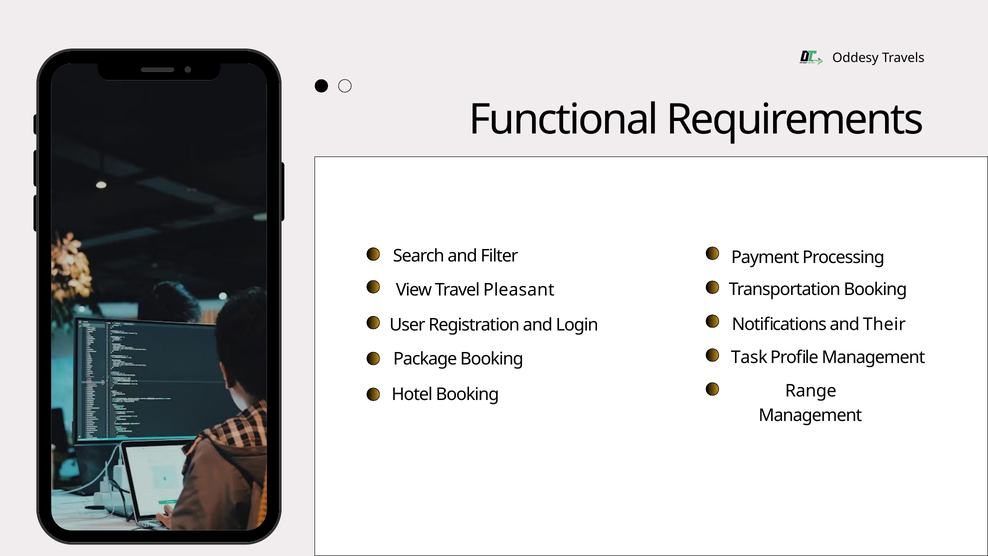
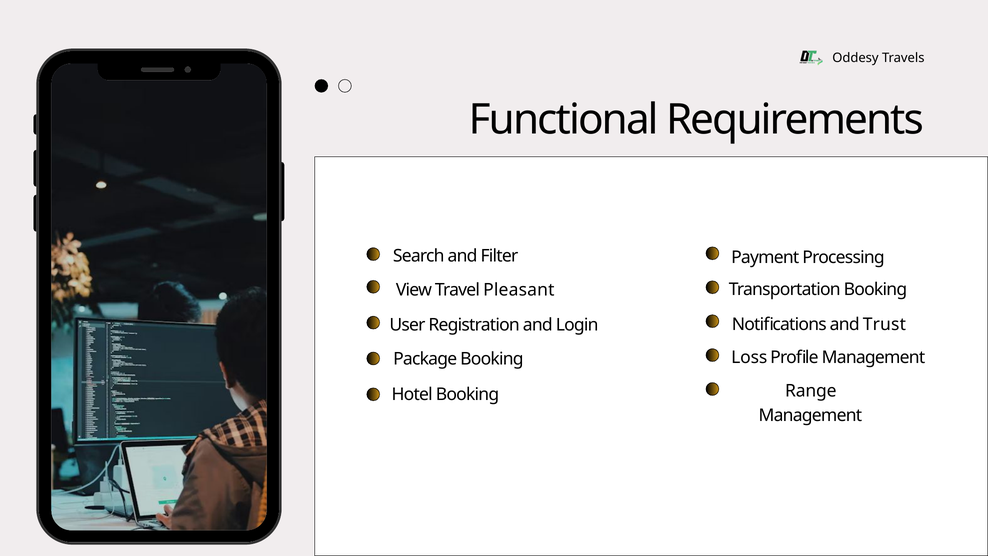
Their: Their -> Trust (884, 324)
Task: Task -> Loss (749, 357)
